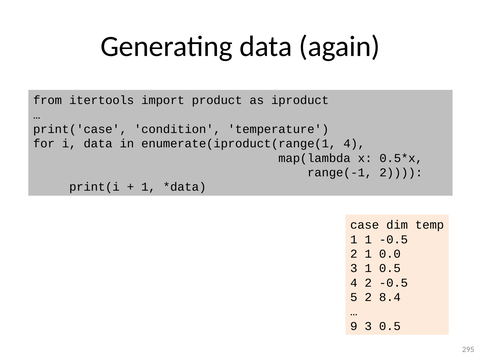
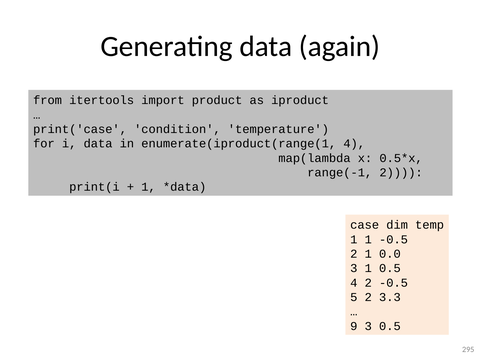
8.4: 8.4 -> 3.3 (390, 297)
